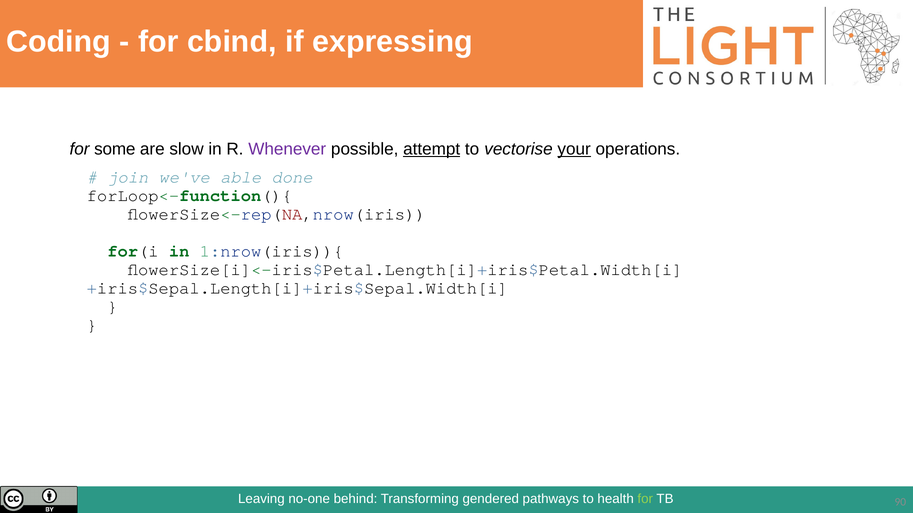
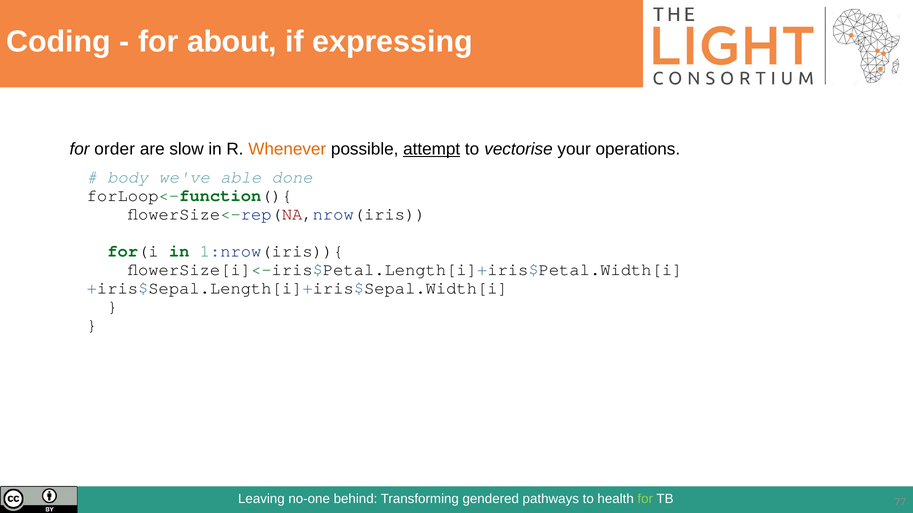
cbind: cbind -> about (232, 42)
some: some -> order (115, 149)
Whenever colour: purple -> orange (287, 149)
your underline: present -> none (574, 149)
join: join -> body (128, 177)
90: 90 -> 77 (900, 502)
